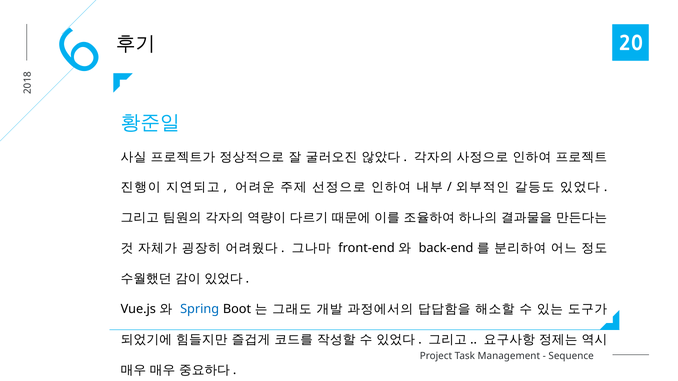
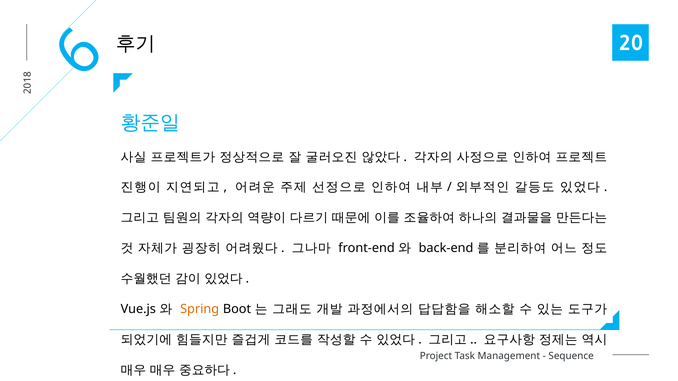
Spring colour: blue -> orange (200, 310)
